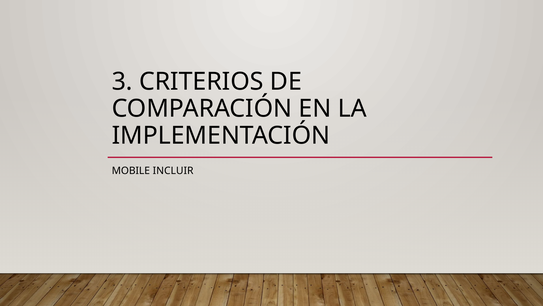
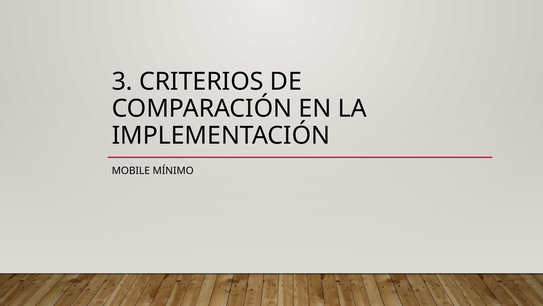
INCLUIR: INCLUIR -> MÍNIMO (173, 171)
